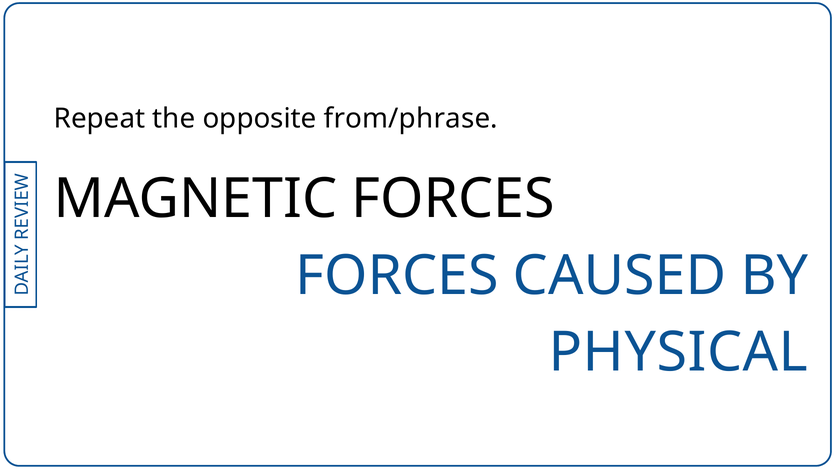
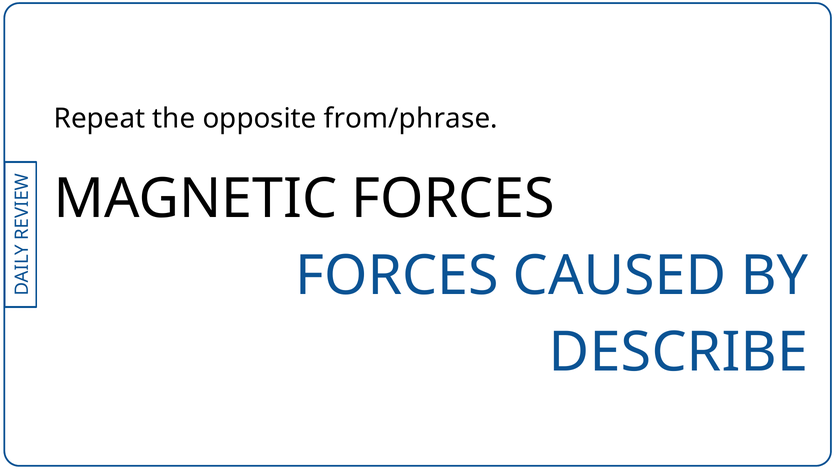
PHYSICAL: PHYSICAL -> DESCRIBE (678, 352)
